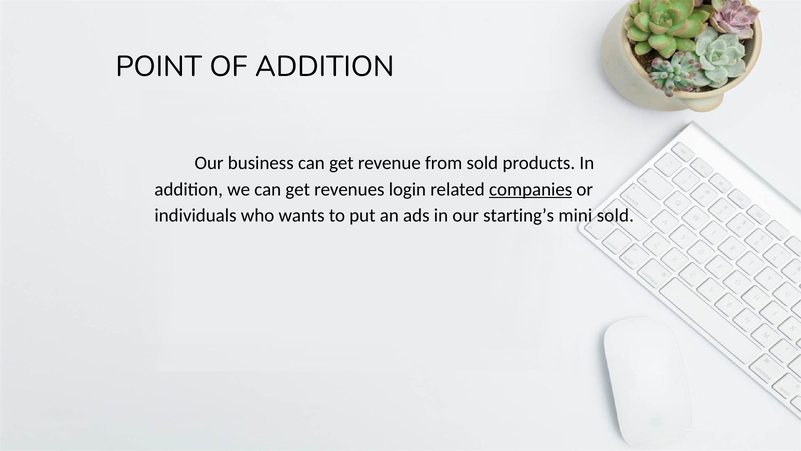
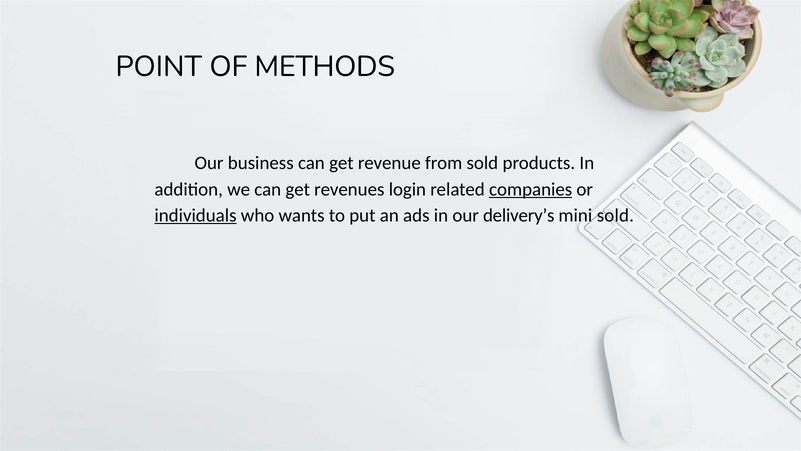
OF ADDITION: ADDITION -> METHODS (325, 66)
individuals underline: none -> present (196, 215)
starting’s: starting’s -> delivery’s (519, 215)
